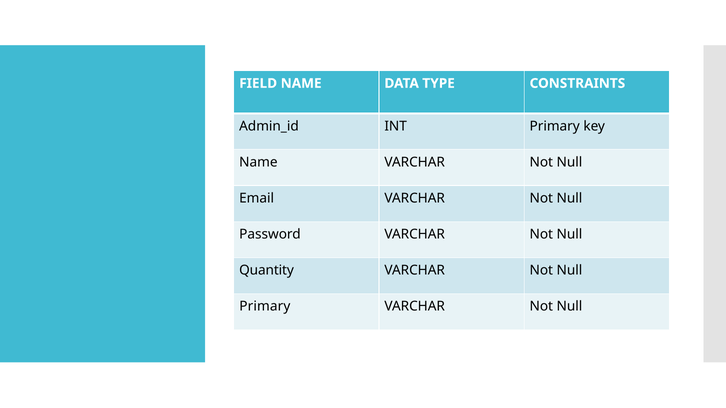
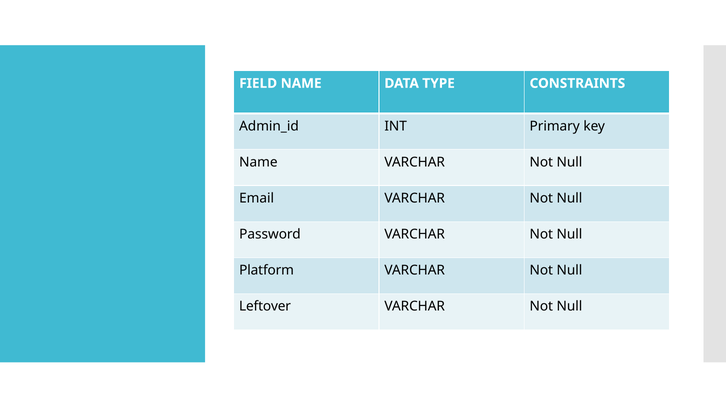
Quantity: Quantity -> Platform (267, 271)
Primary: Primary -> Leftover (265, 307)
